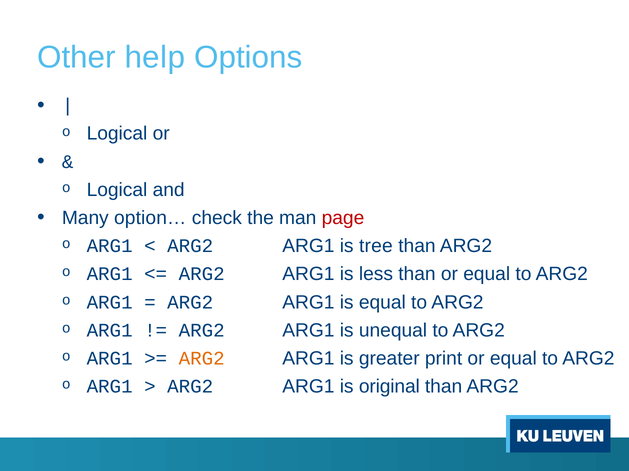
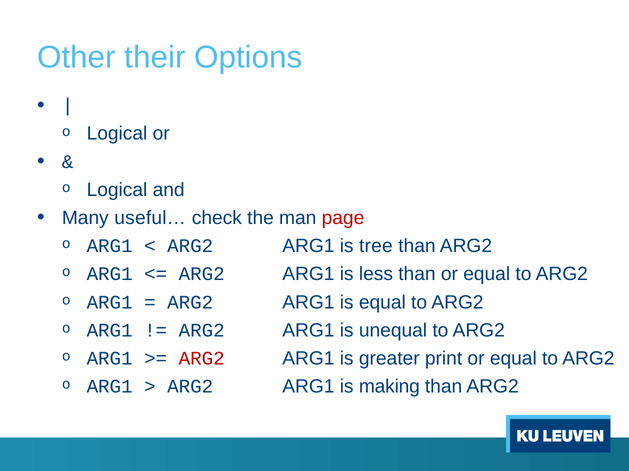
help: help -> their (155, 58)
option…: option… -> useful… (150, 218)
ARG2 colour: orange -> red (202, 359)
original: original -> making (389, 387)
